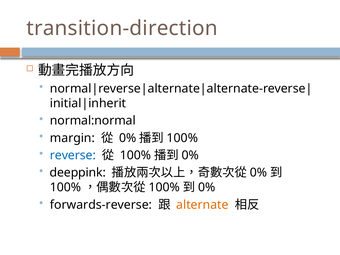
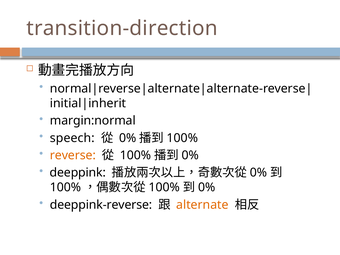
normal:normal: normal:normal -> margin:normal (93, 121)
margin: margin -> speech (72, 138)
reverse colour: blue -> orange (73, 155)
forwards-reverse: forwards-reverse -> deeppink-reverse (101, 205)
